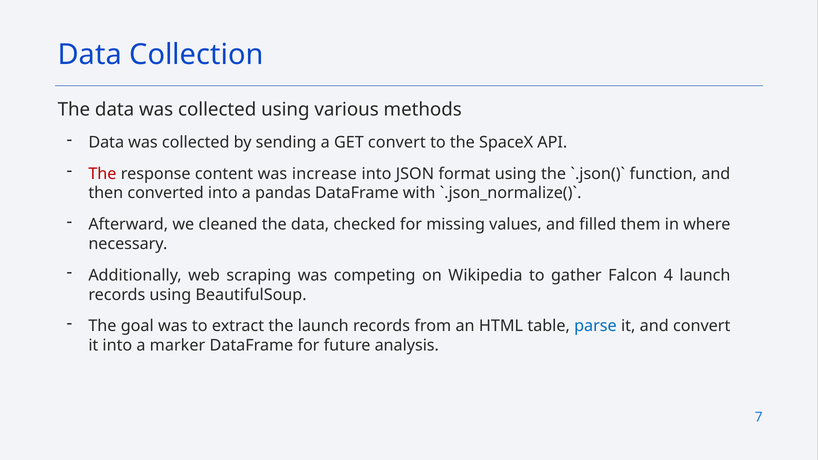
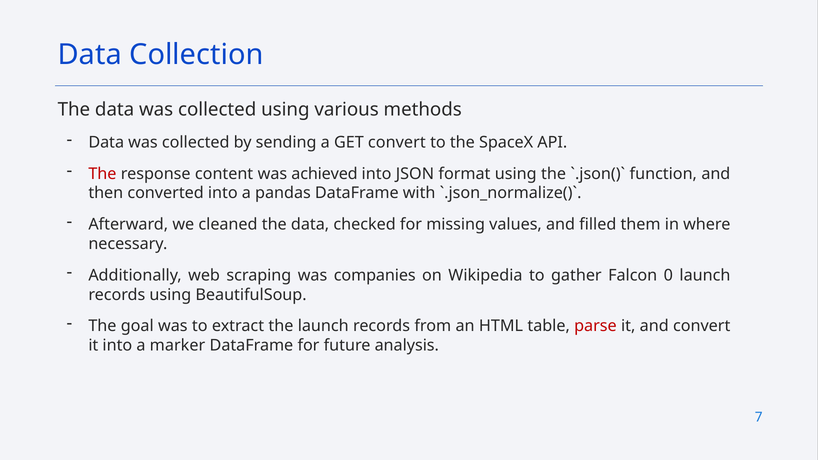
increase: increase -> achieved (325, 174)
competing: competing -> companies (375, 275)
4: 4 -> 0 (668, 275)
parse colour: blue -> red (595, 326)
